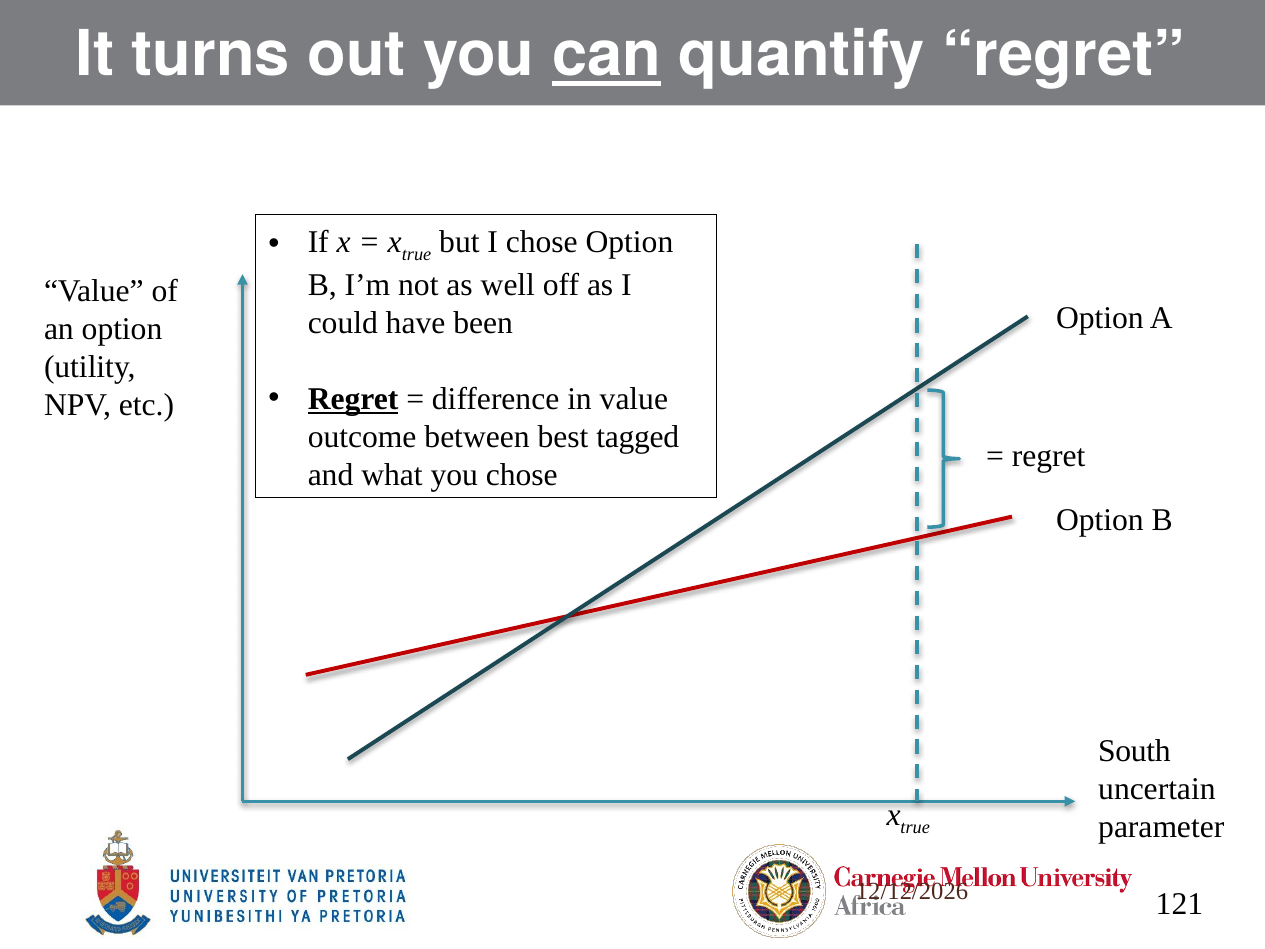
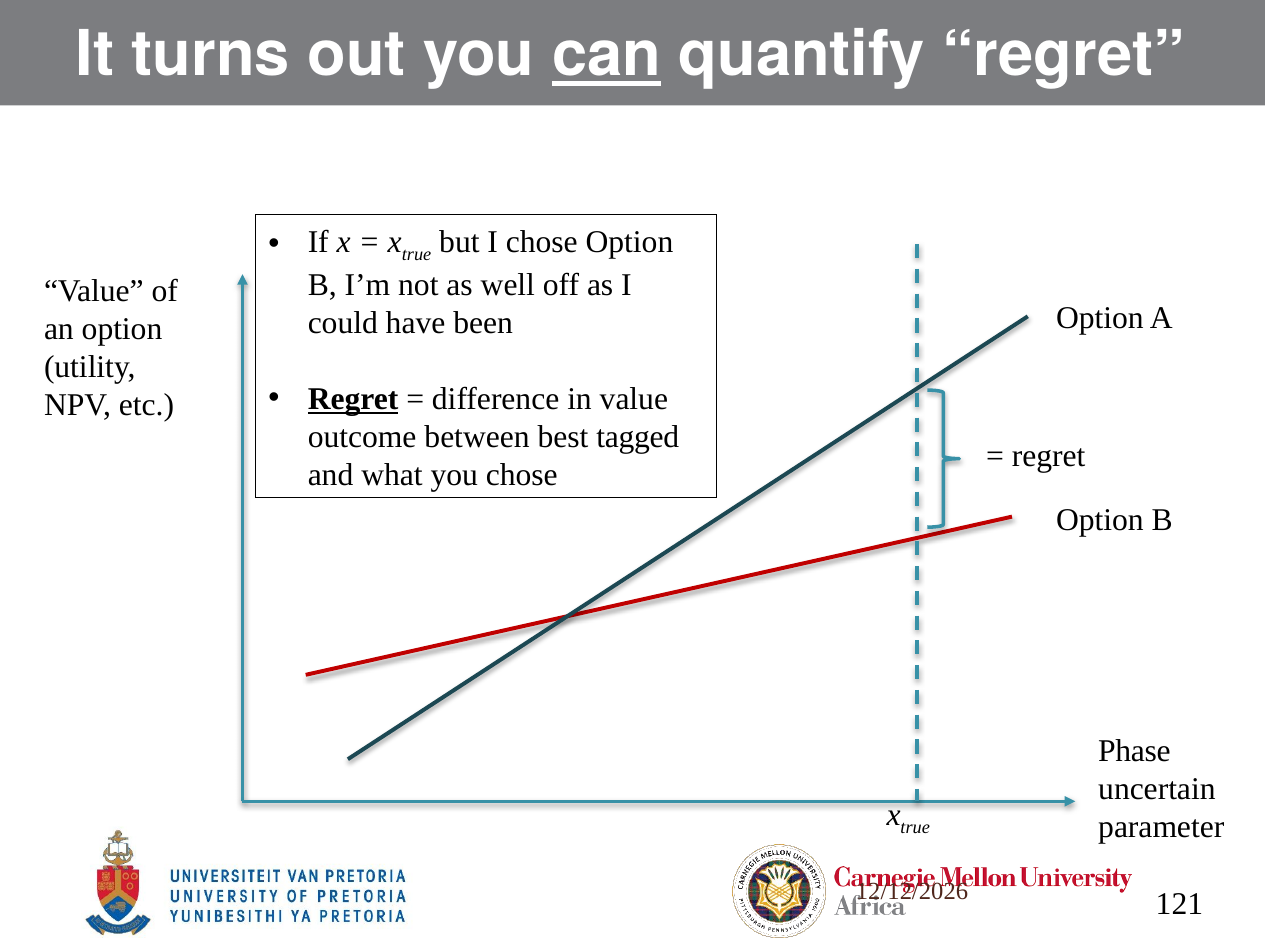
South: South -> Phase (1134, 751)
